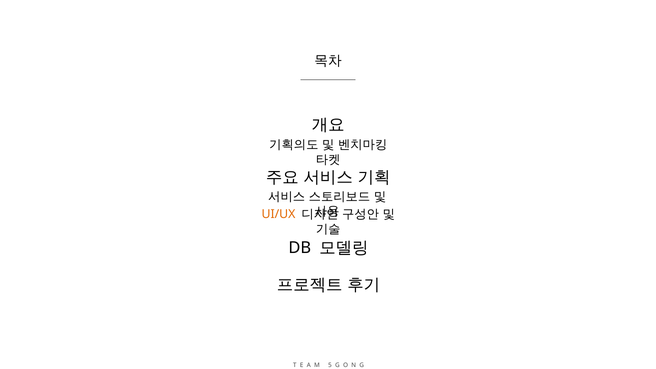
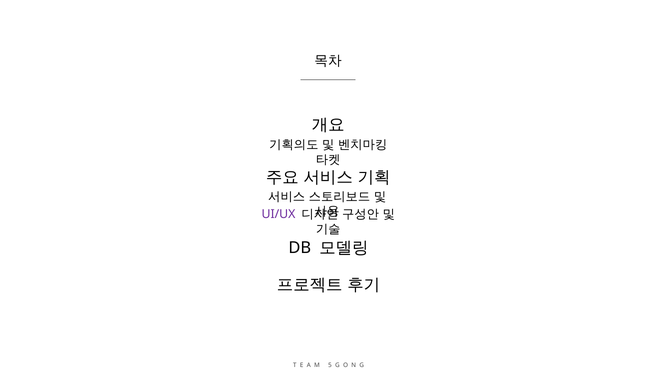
UI/UX colour: orange -> purple (278, 214)
